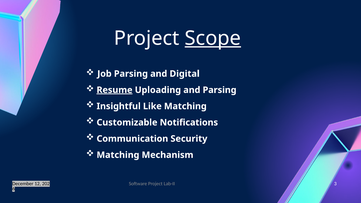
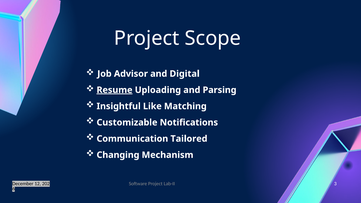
Scope underline: present -> none (213, 38)
Job Parsing: Parsing -> Advisor (131, 74)
Security: Security -> Tailored (189, 139)
Matching: Matching -> Changing (118, 155)
